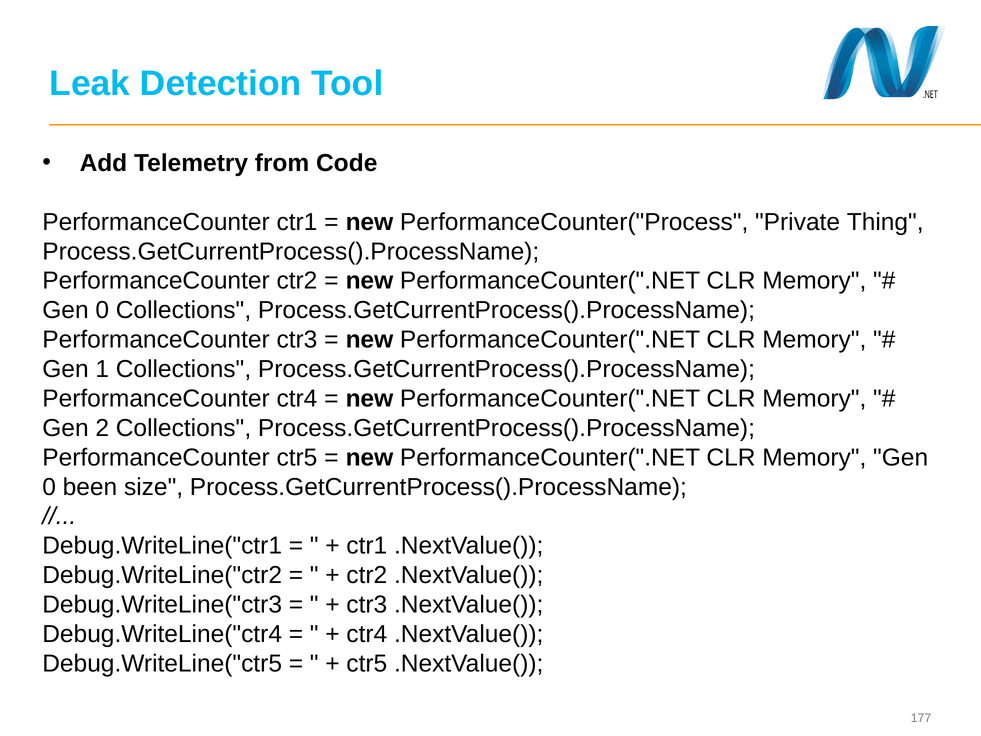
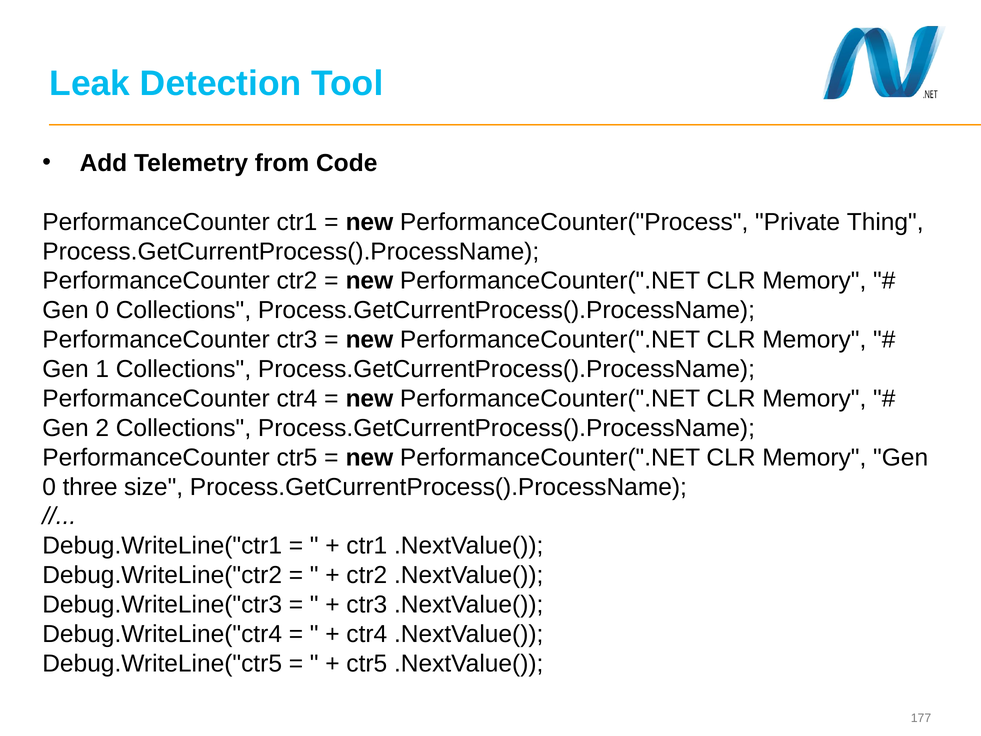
been: been -> three (90, 487)
